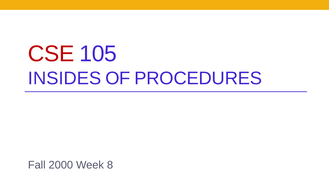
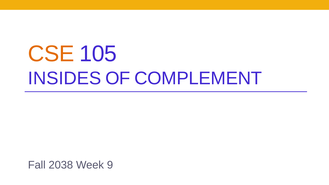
CSE colour: red -> orange (51, 54)
PROCEDURES: PROCEDURES -> COMPLEMENT (198, 78)
2000: 2000 -> 2038 (61, 165)
8: 8 -> 9 (110, 165)
